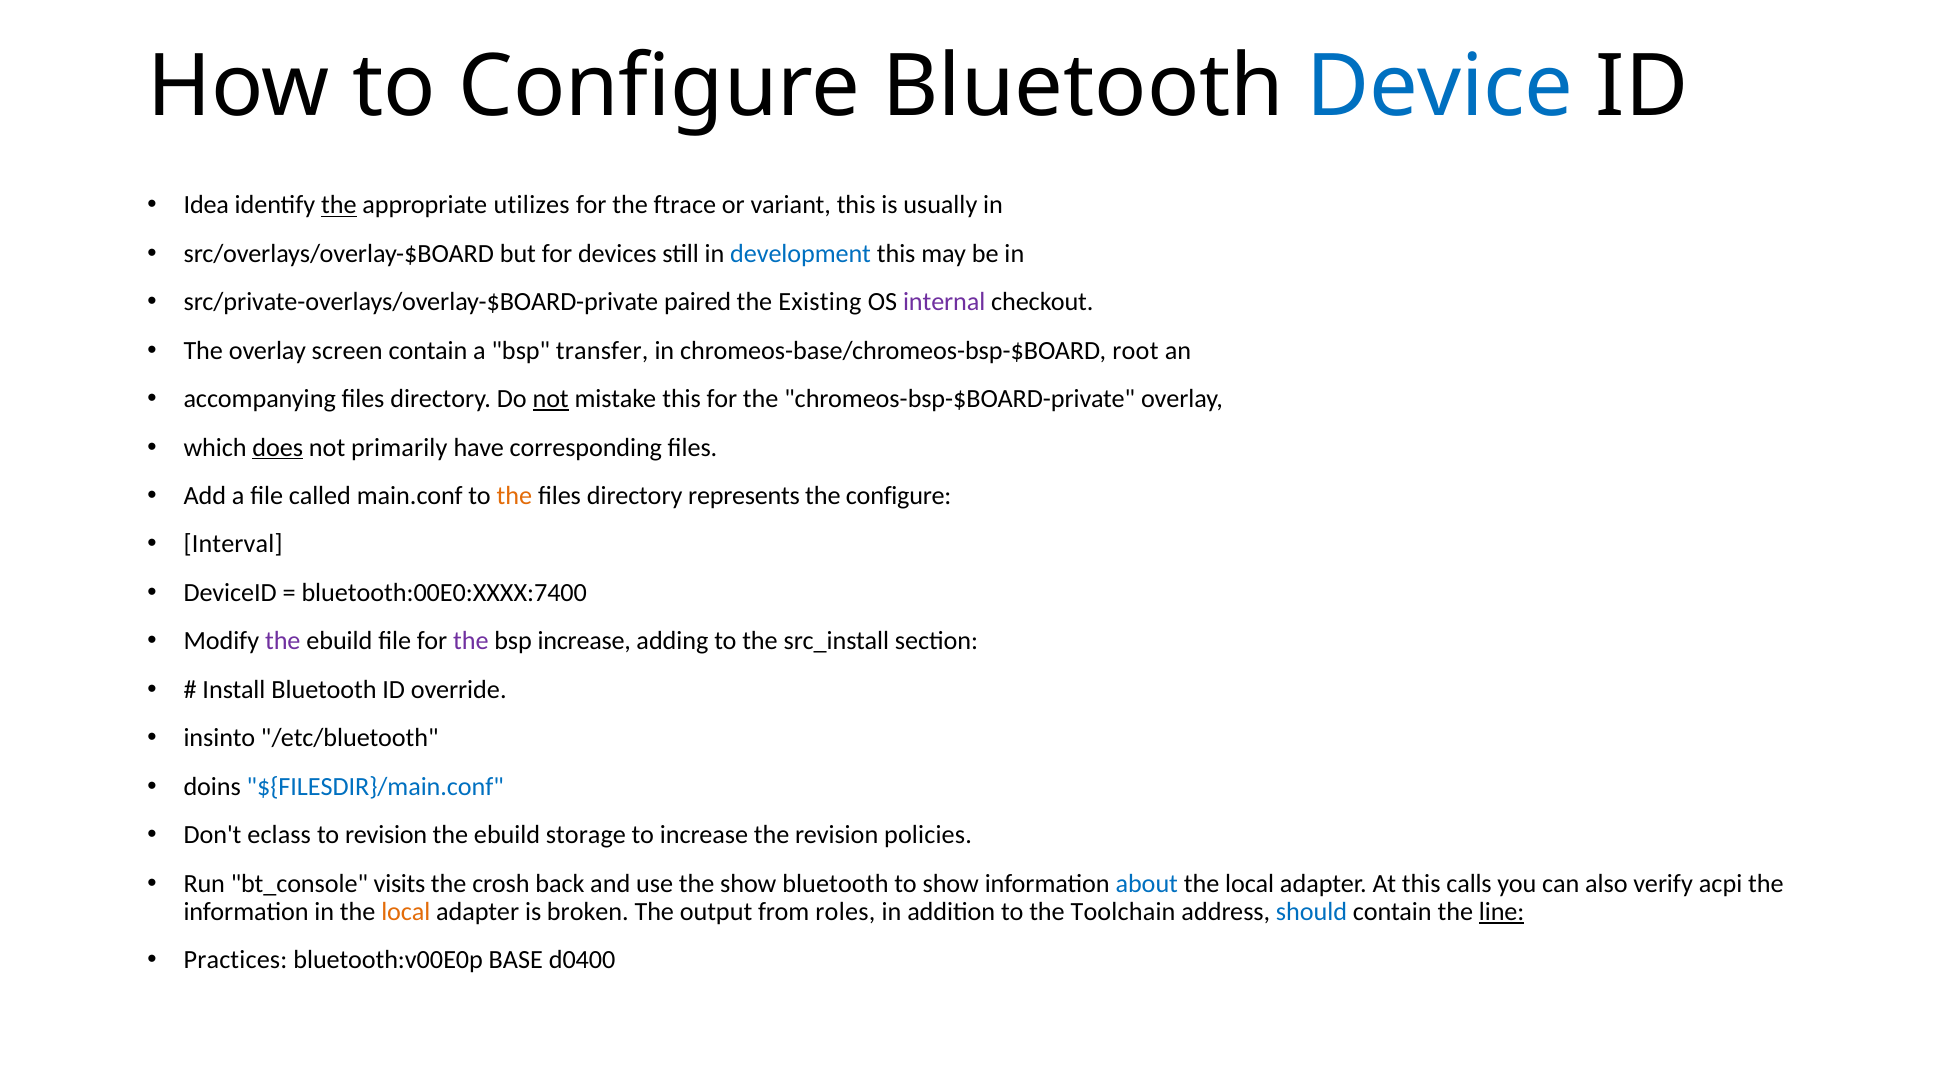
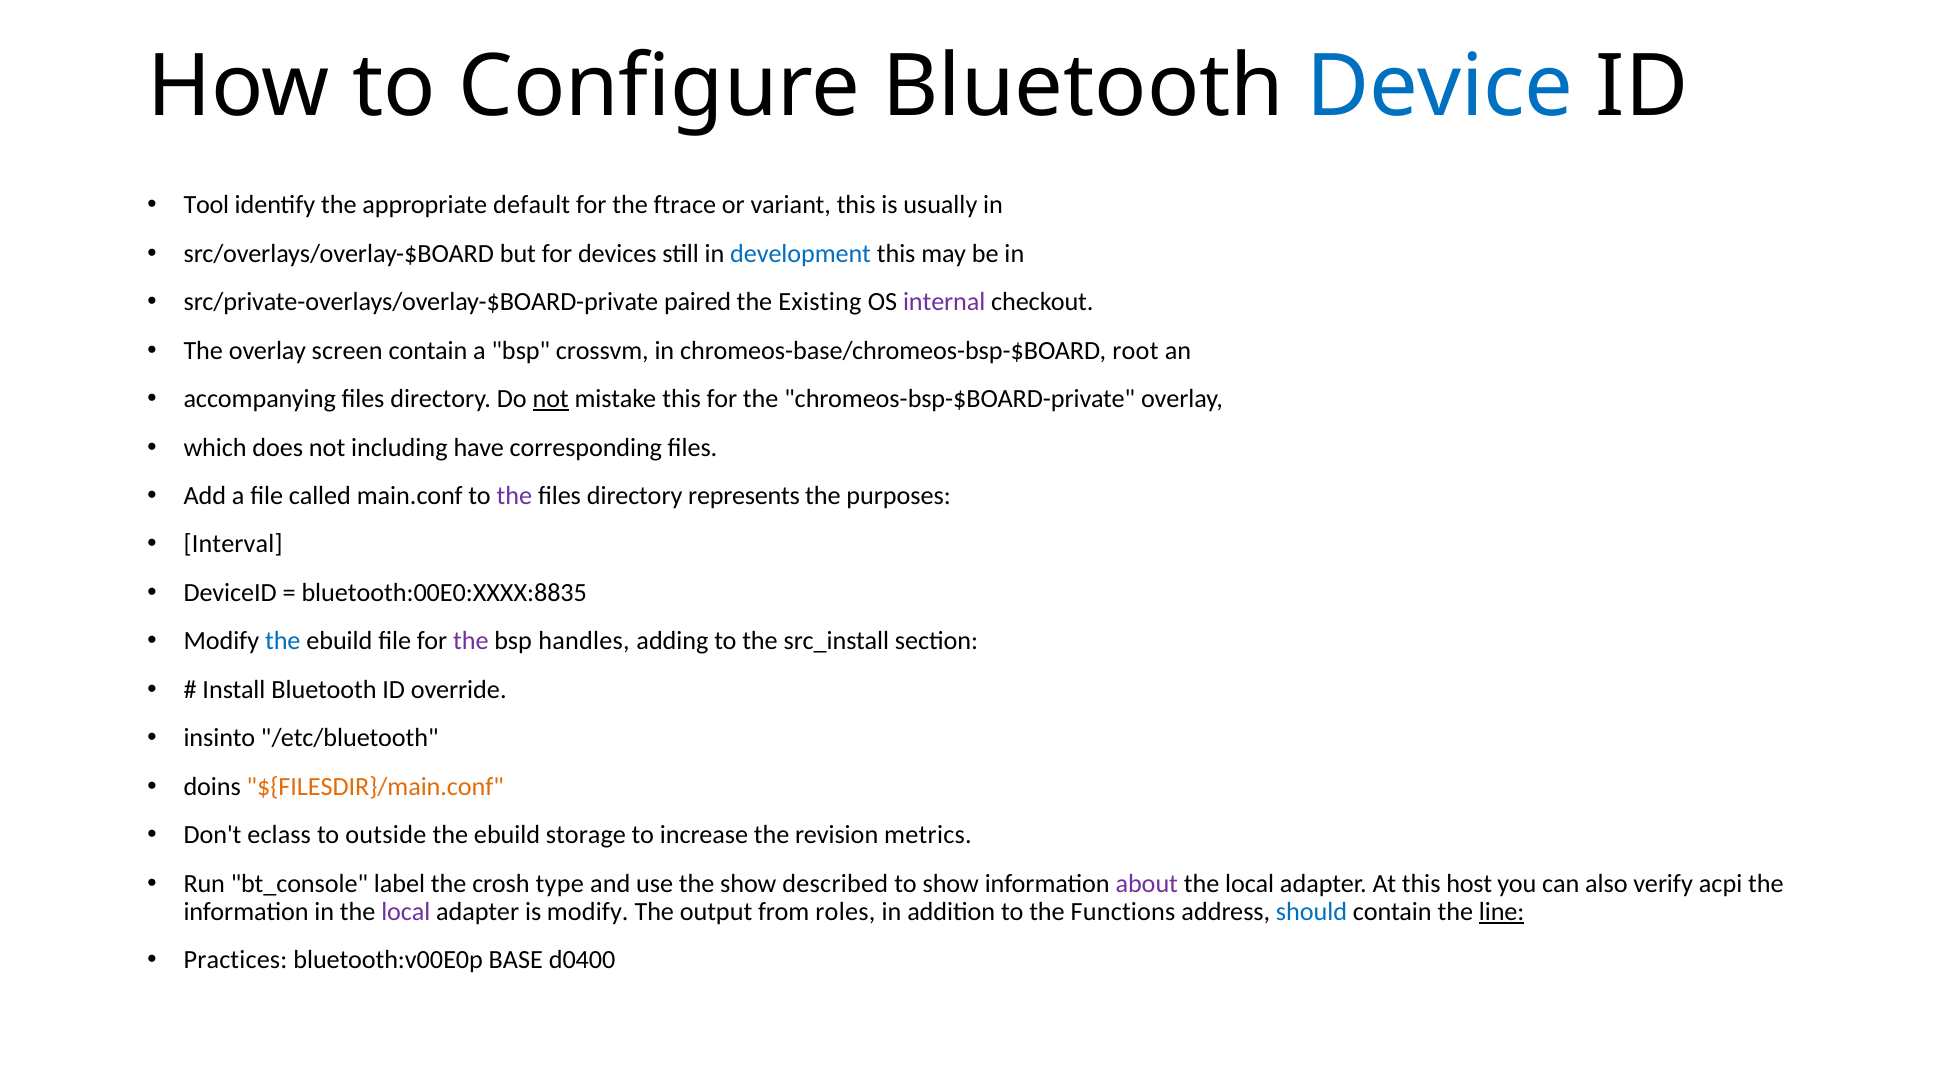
Idea: Idea -> Tool (206, 205)
the underline: present -> none (339, 205)
utilizes: utilizes -> default (532, 205)
transfer: transfer -> crossvm (602, 351)
does underline: present -> none (278, 448)
primarily: primarily -> including (399, 448)
the colour: orange -> purple (514, 496)
the configure: configure -> purposes (899, 496)
bluetooth:00E0:XXXX:7400: bluetooth:00E0:XXXX:7400 -> bluetooth:00E0:XXXX:8835 (444, 593)
the colour: purple -> blue (283, 641)
bsp increase: increase -> handles (584, 641)
${FILESDIR}/main.conf colour: blue -> orange (375, 787)
to revision: revision -> outside (386, 835)
policies: policies -> metrics (928, 835)
visits: visits -> label (399, 884)
back: back -> type (560, 884)
show bluetooth: bluetooth -> described (835, 884)
about colour: blue -> purple (1147, 884)
calls: calls -> host (1469, 884)
local colour: orange -> purple (406, 912)
is broken: broken -> modify (588, 912)
Toolchain: Toolchain -> Functions (1123, 912)
